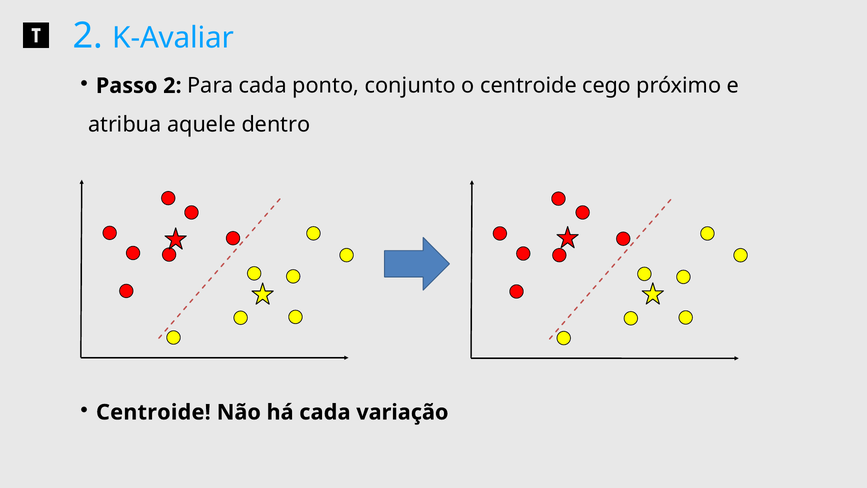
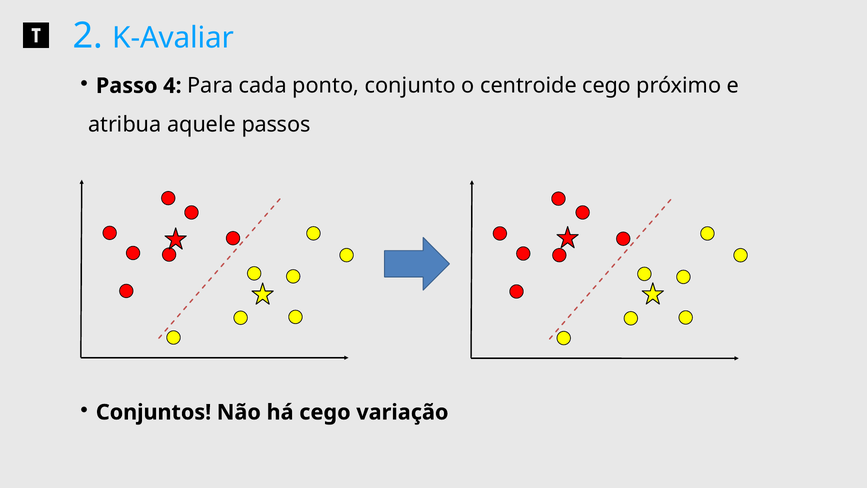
Passo 2: 2 -> 4 (172, 86)
dentro: dentro -> passos (276, 125)
Centroide: Centroide -> Conjuntos (154, 412)
há cada: cada -> cego (325, 412)
